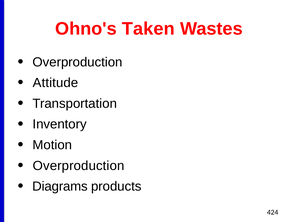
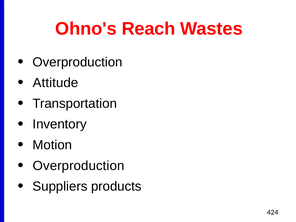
Taken: Taken -> Reach (148, 29)
Diagrams: Diagrams -> Suppliers (60, 186)
